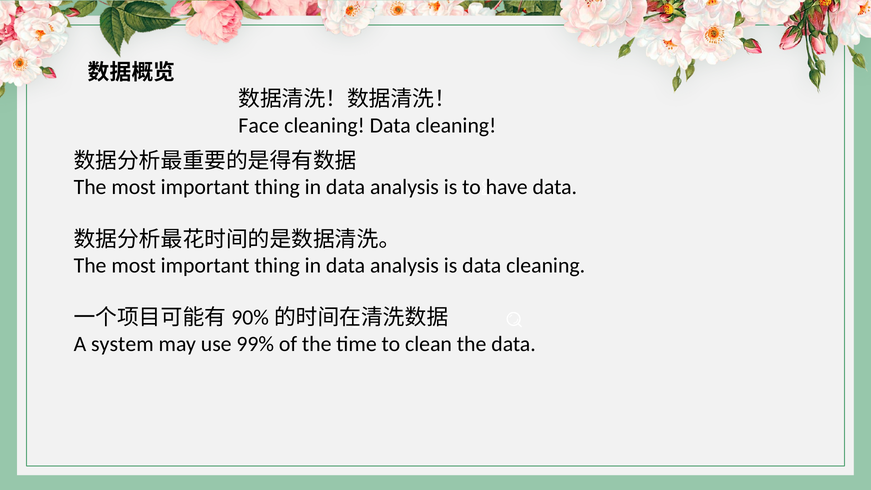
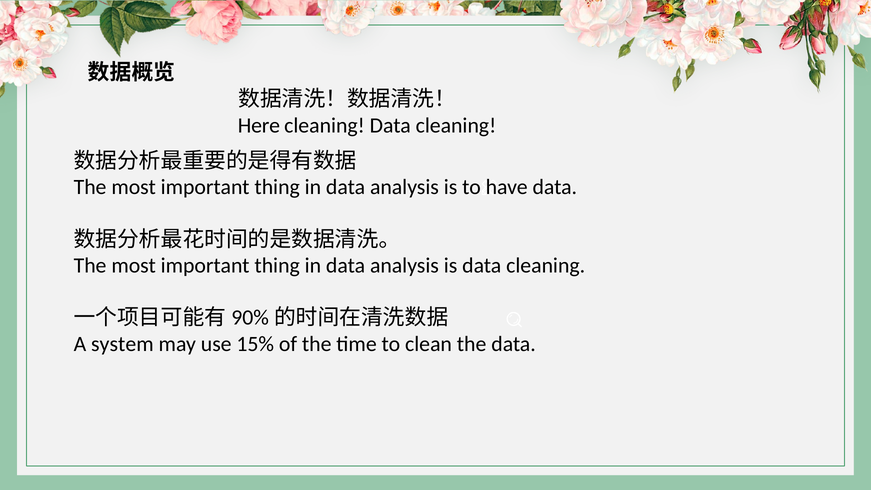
Face: Face -> Here (259, 125)
99%: 99% -> 15% (255, 344)
